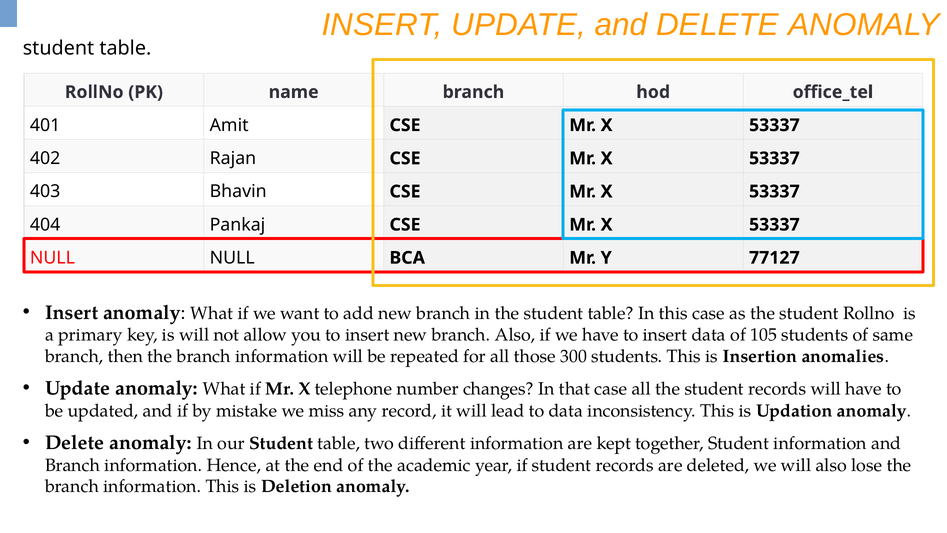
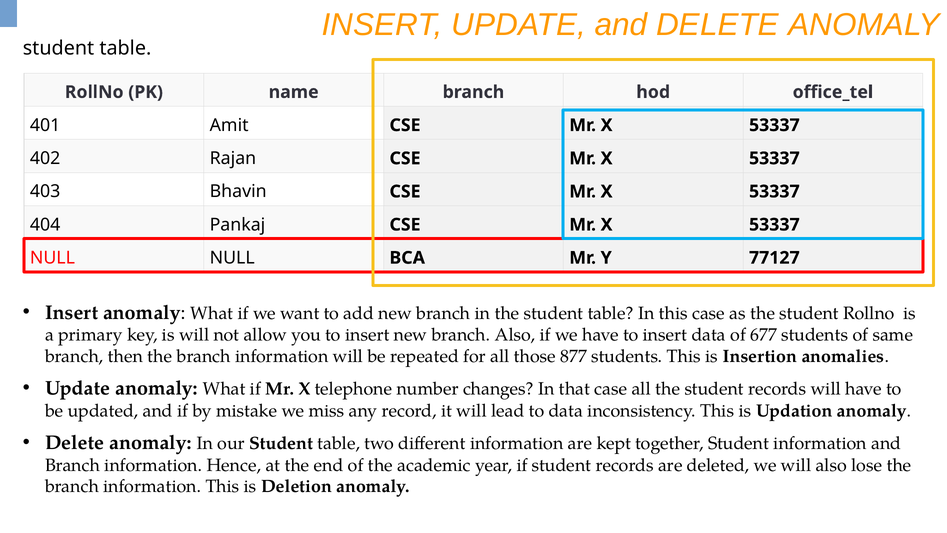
105: 105 -> 677 (764, 335)
300: 300 -> 877 (574, 356)
